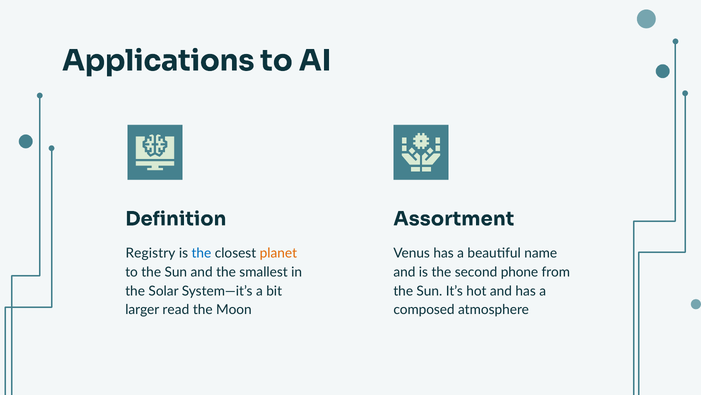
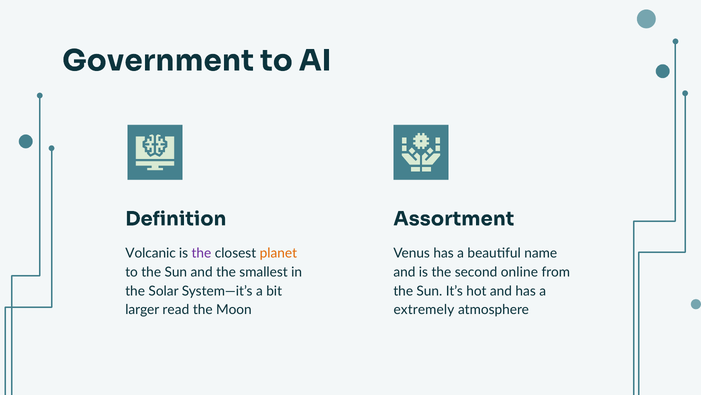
Applications: Applications -> Government (158, 61)
Registry: Registry -> Volcanic (151, 253)
the colour: blue -> purple (201, 253)
phone: phone -> online (519, 272)
composed: composed -> extremely (424, 309)
